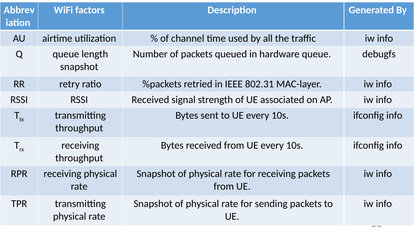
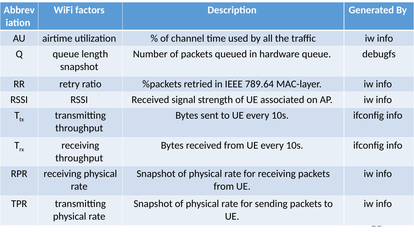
802.31: 802.31 -> 789.64 (259, 84)
